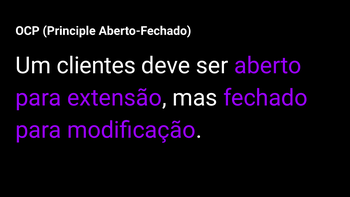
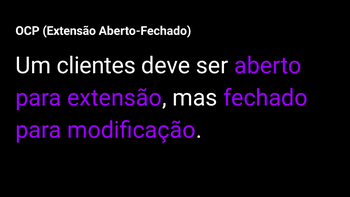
OCP Principle: Principle -> Extensão (69, 31)
